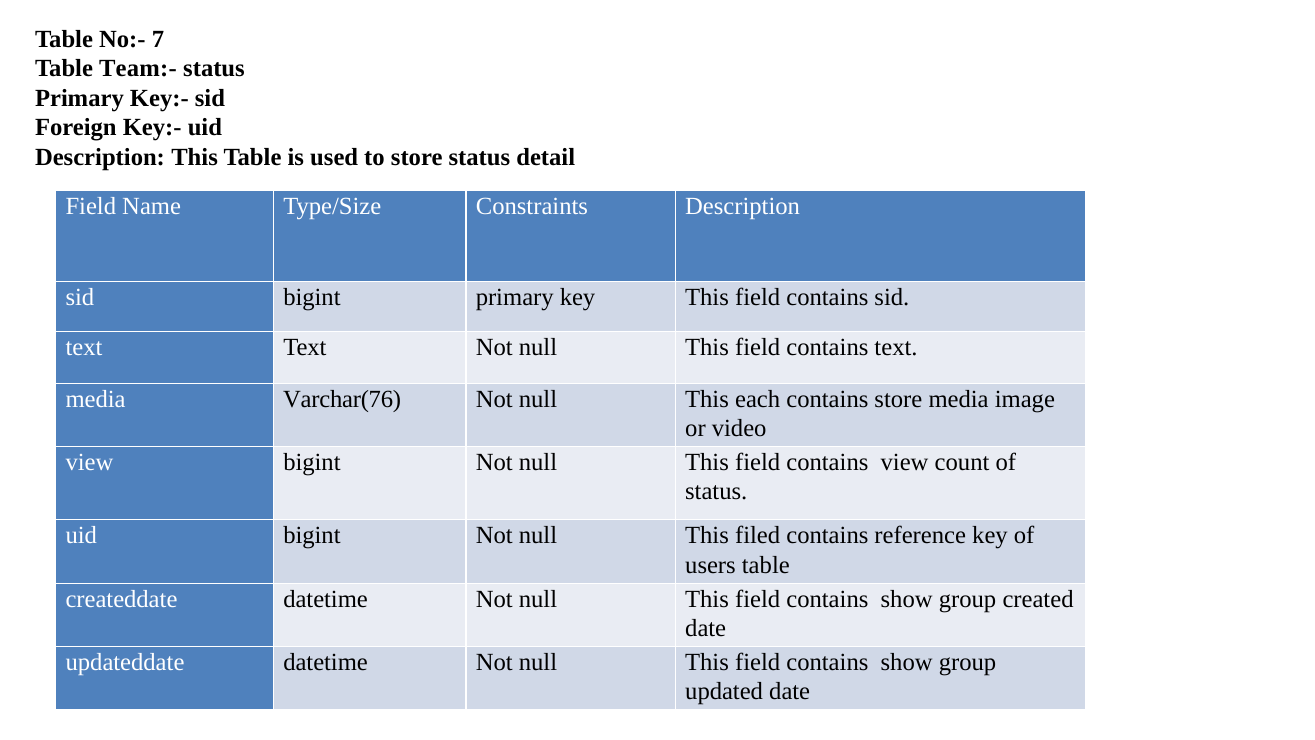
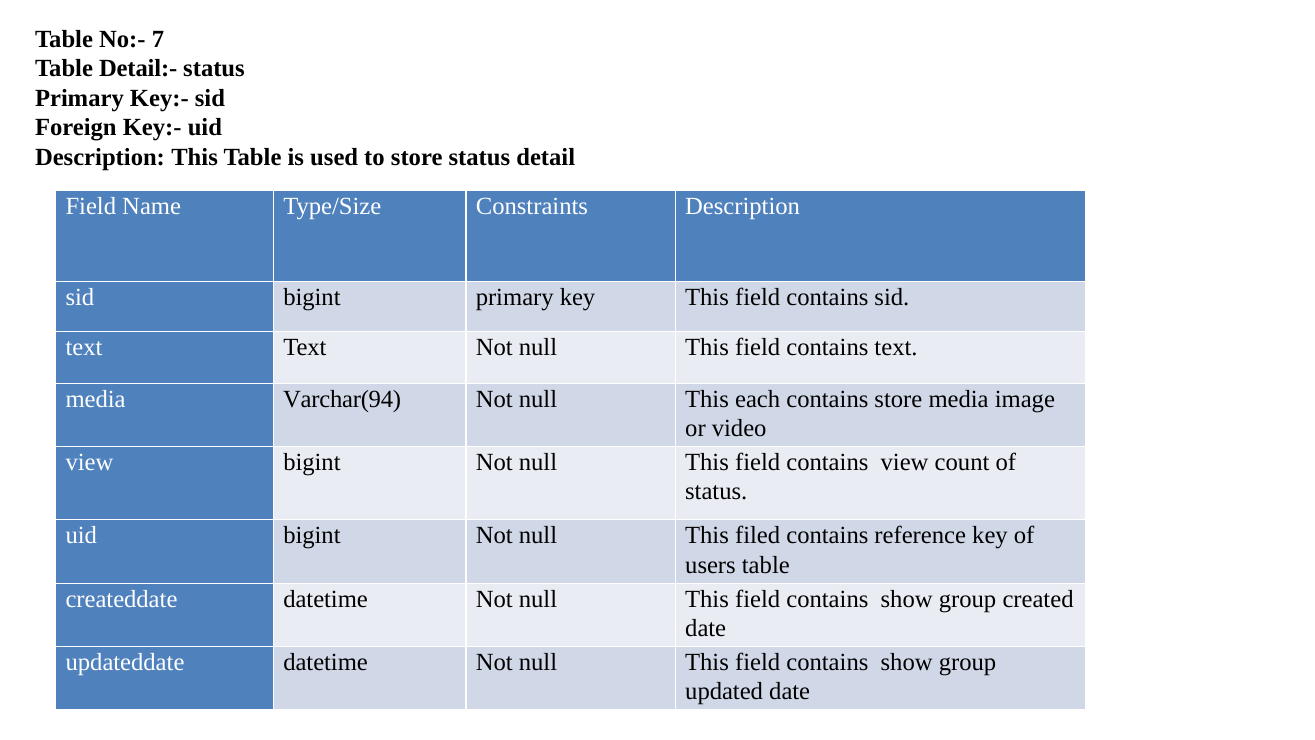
Team:-: Team:- -> Detail:- (138, 69)
Varchar(76: Varchar(76 -> Varchar(94 (342, 399)
